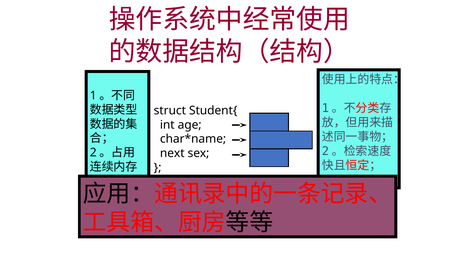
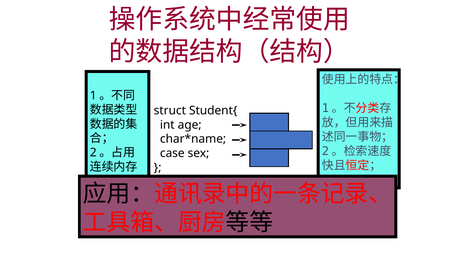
next: next -> case (172, 153)
